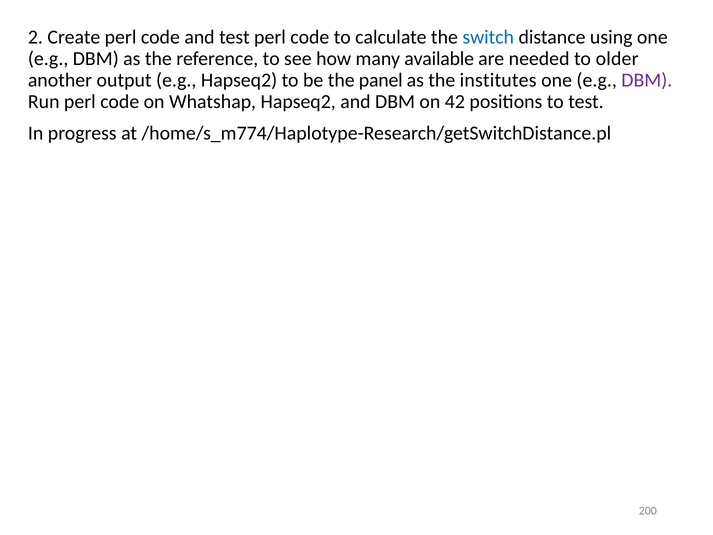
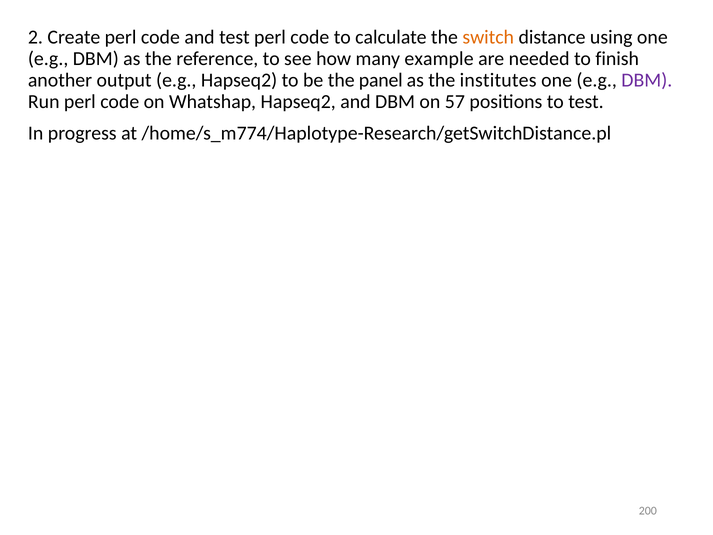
switch colour: blue -> orange (488, 37)
available: available -> example (439, 59)
older: older -> finish (617, 59)
42: 42 -> 57 (455, 102)
